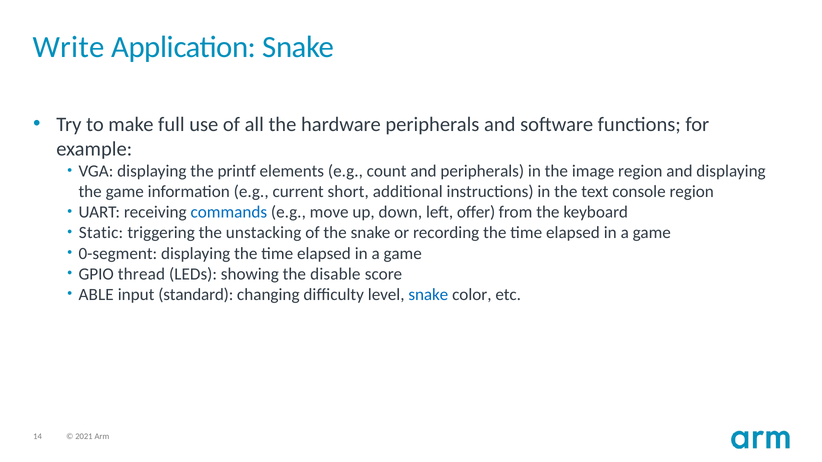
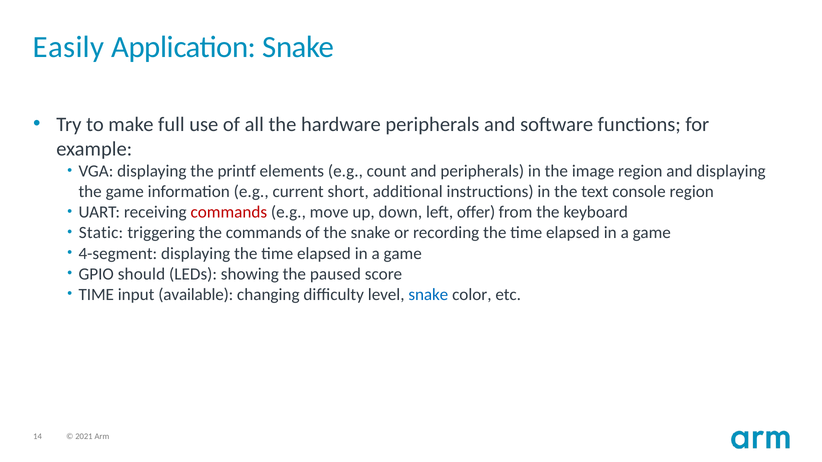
Write: Write -> Easily (69, 47)
commands colour: blue -> red (229, 212)
the unstacking: unstacking -> commands (264, 233)
0-segment: 0-segment -> 4-segment (118, 254)
thread: thread -> should (141, 274)
disable: disable -> paused (335, 274)
ABLE: ABLE -> TIME (96, 295)
standard: standard -> available (196, 295)
